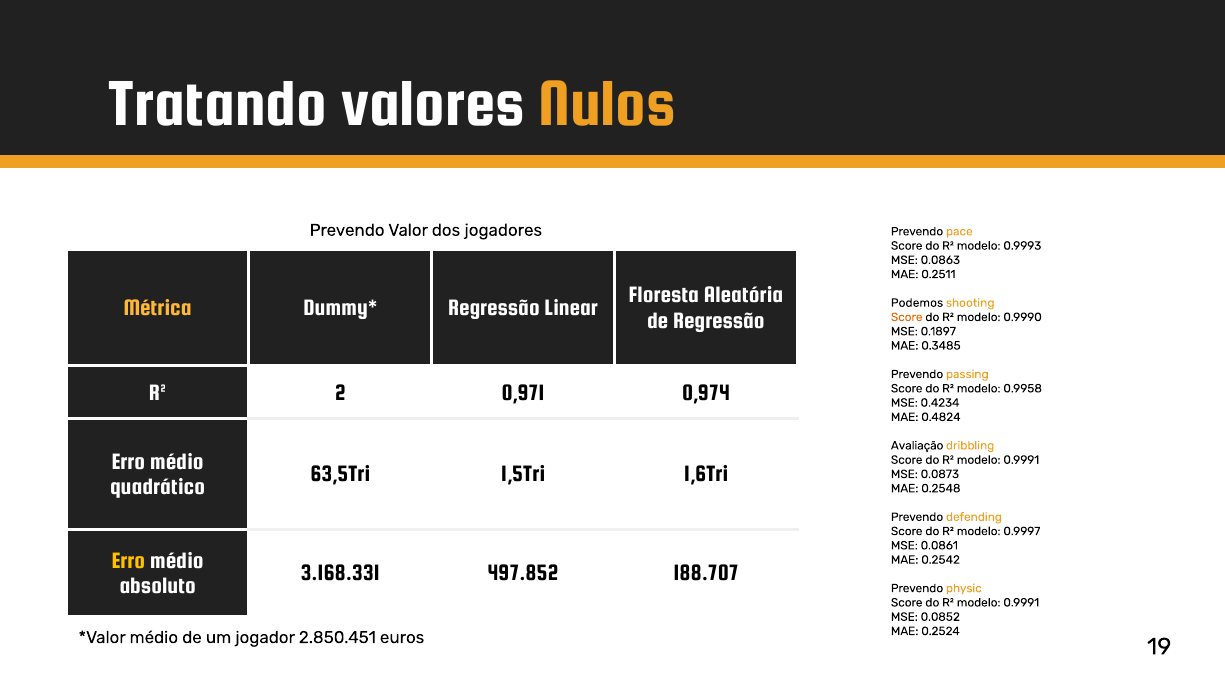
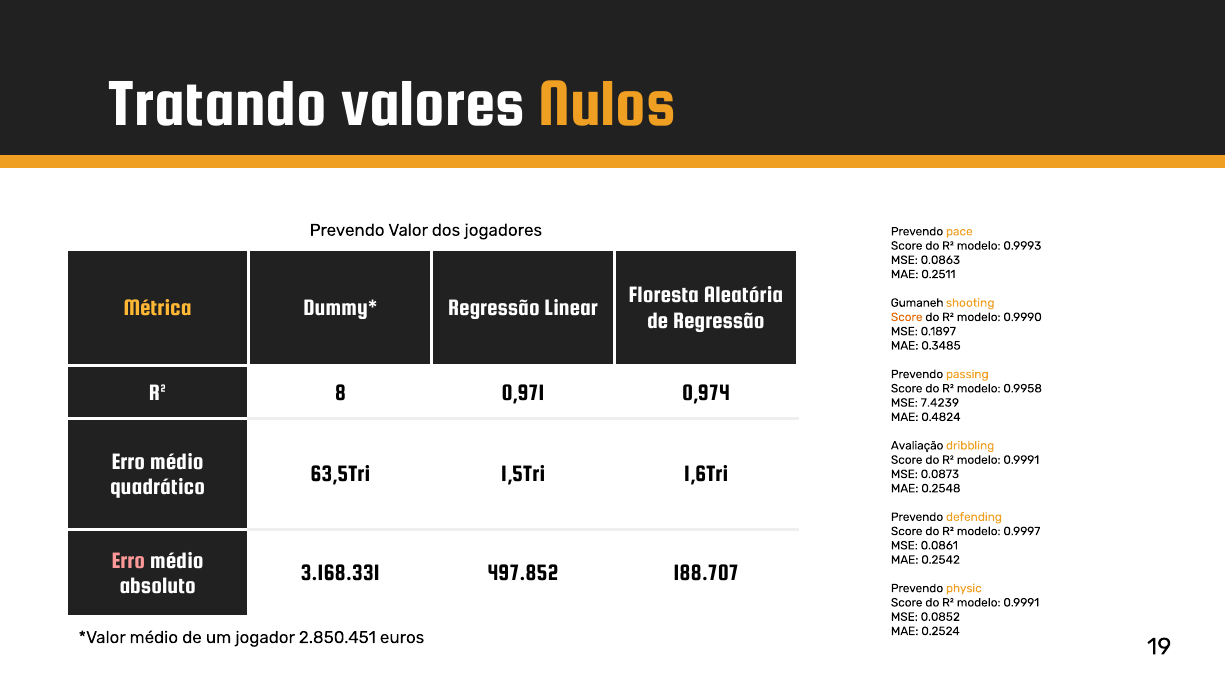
Podemos: Podemos -> Gumaneh (917, 303)
2: 2 -> 8 (340, 392)
0.4234: 0.4234 -> 7.4239 (940, 403)
Erro colour: yellow -> pink (128, 560)
